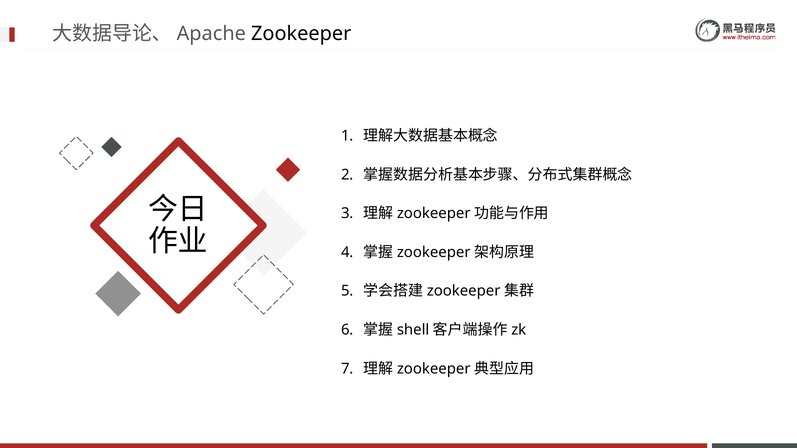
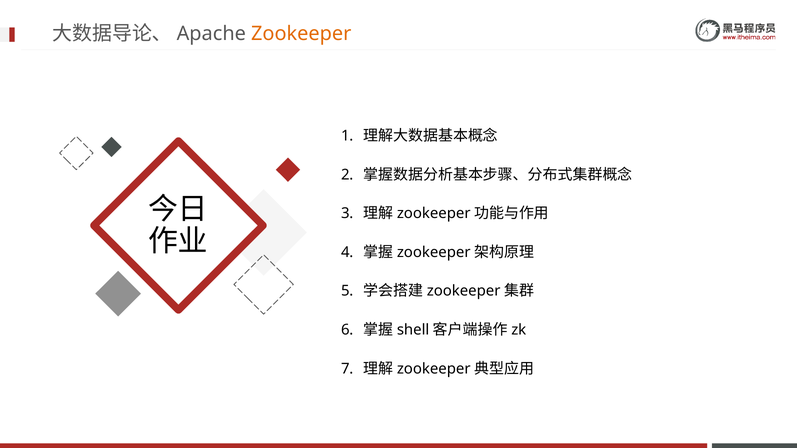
Zookeeper colour: black -> orange (301, 34)
